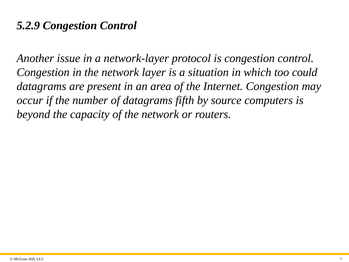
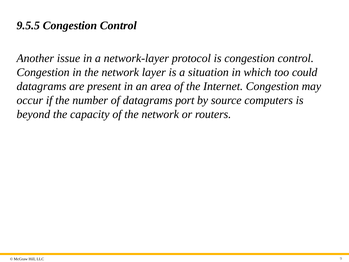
5.2.9: 5.2.9 -> 9.5.5 (28, 25)
fifth: fifth -> port (185, 100)
